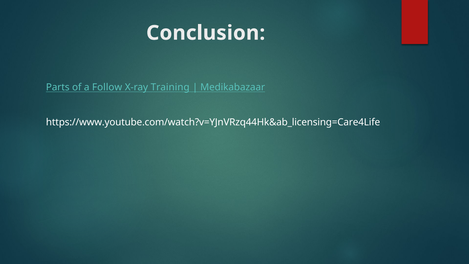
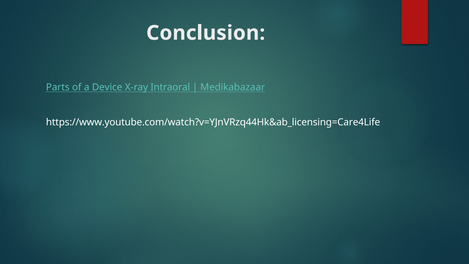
Follow: Follow -> Device (107, 87)
Training: Training -> Intraoral (170, 87)
